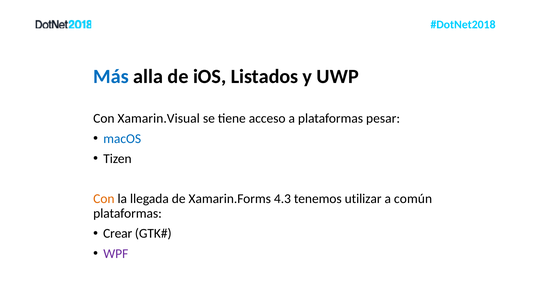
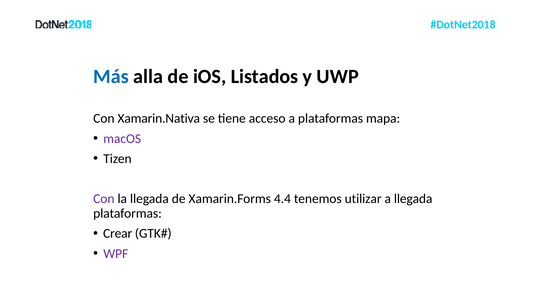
Xamarin.Visual: Xamarin.Visual -> Xamarin.Nativa (159, 119)
pesar: pesar -> mapa (383, 119)
macOS colour: blue -> purple (122, 139)
Con colour: orange -> purple (104, 199)
4.3: 4.3 -> 4.4 (282, 199)
a común: común -> llegada (413, 199)
